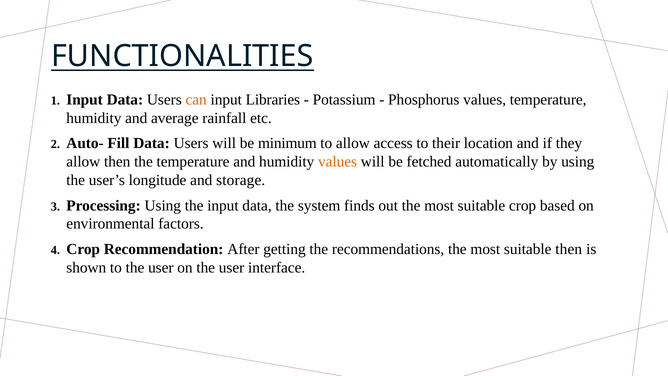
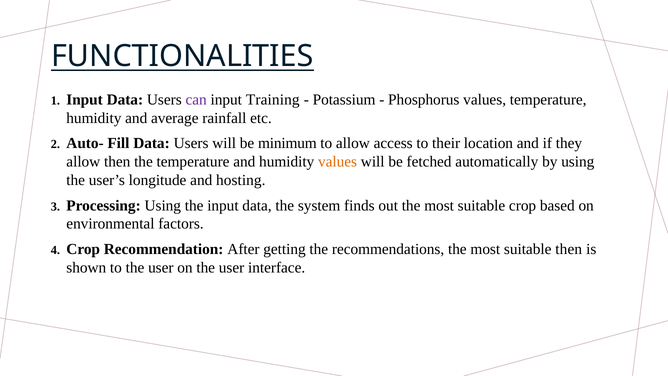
can colour: orange -> purple (196, 100)
Libraries: Libraries -> Training (273, 100)
storage: storage -> hosting (241, 180)
